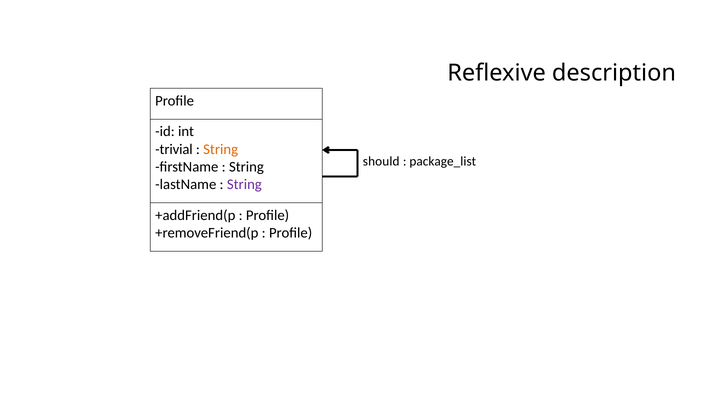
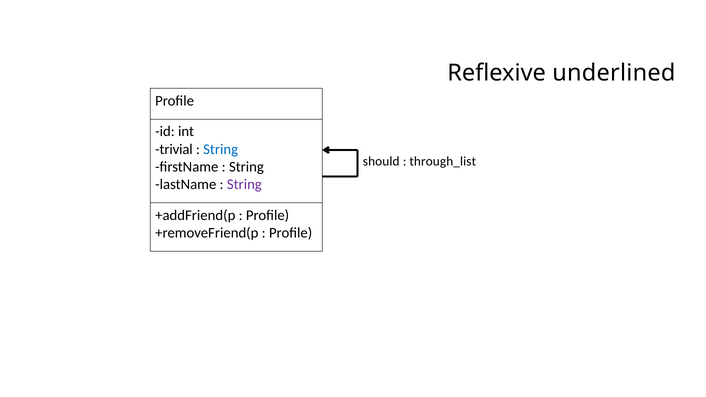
description: description -> underlined (614, 73)
String colour: orange -> blue (221, 149)
package_list: package_list -> through_list (443, 161)
